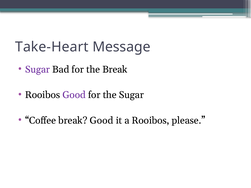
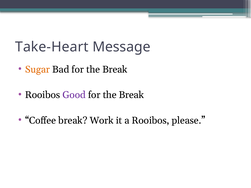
Sugar colour: purple -> orange (38, 70)
Sugar: Sugar -> Break (131, 95)
break Good: Good -> Work (102, 121)
